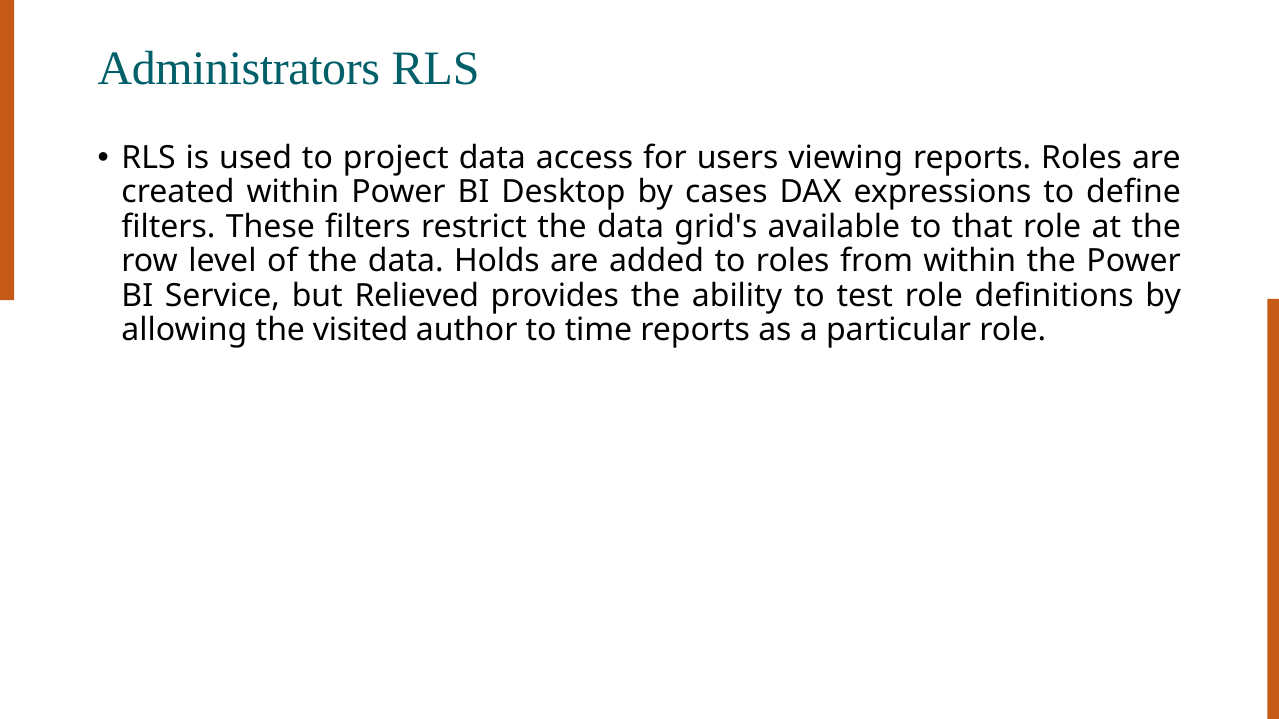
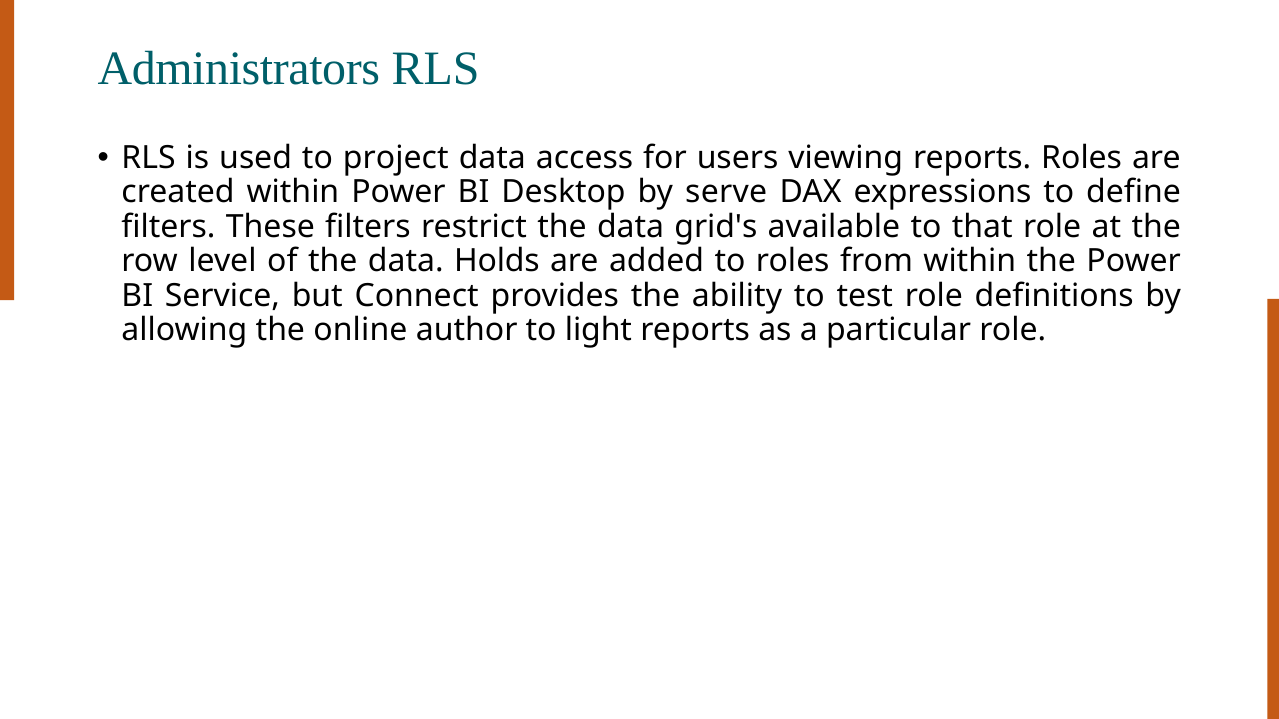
cases: cases -> serve (726, 192)
Relieved: Relieved -> Connect (417, 296)
visited: visited -> online (360, 330)
time: time -> light (598, 330)
